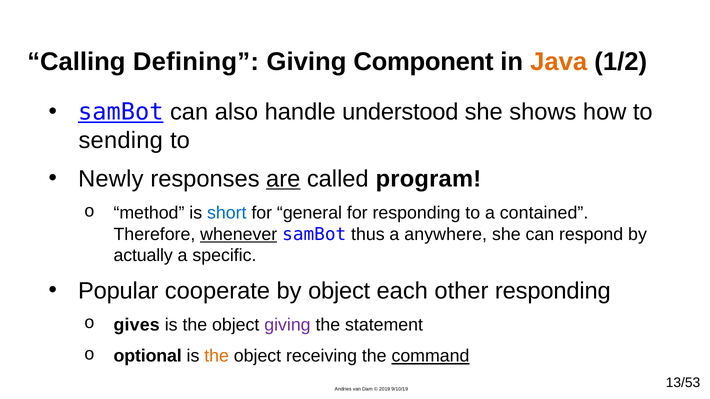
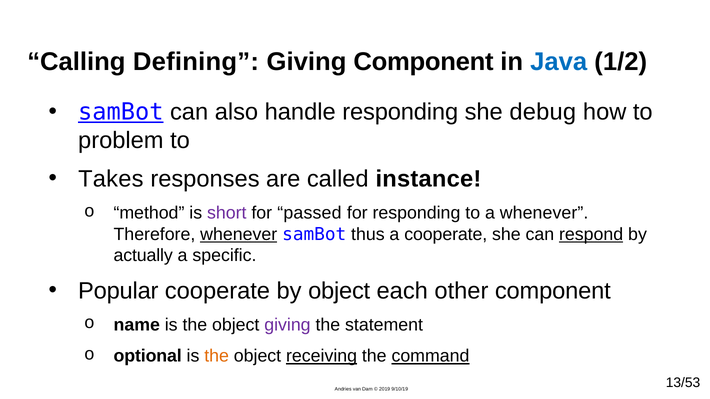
Java colour: orange -> blue (559, 62)
handle understood: understood -> responding (400, 112)
shows: shows -> debug (543, 112)
sending: sending -> problem (121, 141)
Newly: Newly -> Takes (111, 179)
are underline: present -> none (283, 179)
program: program -> instance (428, 179)
short colour: blue -> purple (227, 213)
general: general -> passed (309, 213)
a contained: contained -> whenever (544, 213)
a anywhere: anywhere -> cooperate (446, 235)
respond underline: none -> present (591, 235)
other responding: responding -> component (553, 291)
gives: gives -> name (137, 325)
receiving underline: none -> present (322, 356)
